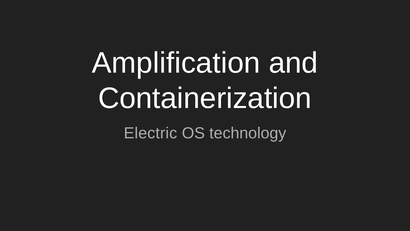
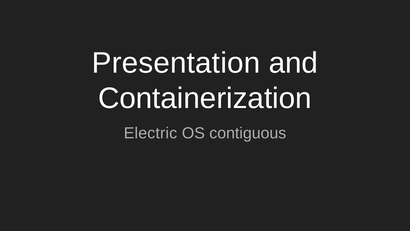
Amplification: Amplification -> Presentation (176, 63)
technology: technology -> contiguous (248, 133)
